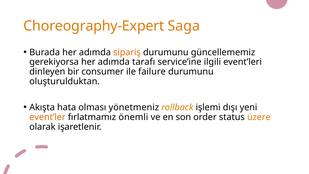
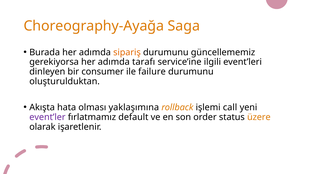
Choreography-Expert: Choreography-Expert -> Choreography-Ayağa (94, 26)
yönetmeniz: yönetmeniz -> yaklaşımına (134, 107)
dışı: dışı -> call (230, 107)
event’ler colour: orange -> purple (47, 117)
önemli: önemli -> default (133, 117)
